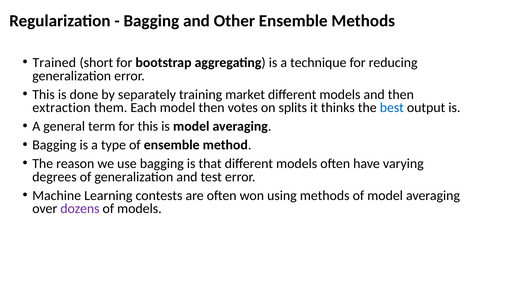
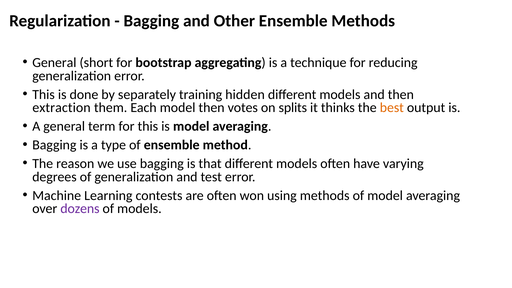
Trained: Trained -> General (54, 63)
market: market -> hidden (245, 94)
best colour: blue -> orange (392, 108)
